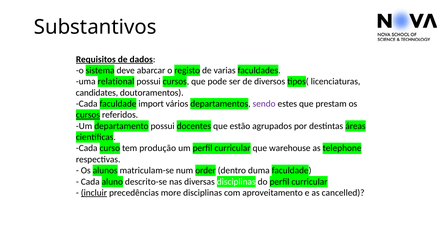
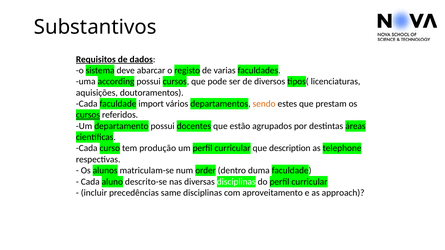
relational: relational -> according (116, 82)
candidates: candidates -> aquisições (97, 93)
sendo colour: purple -> orange (264, 104)
warehouse: warehouse -> description (290, 148)
incluir underline: present -> none (94, 193)
more: more -> same (171, 193)
cancelled: cancelled -> approach (343, 193)
